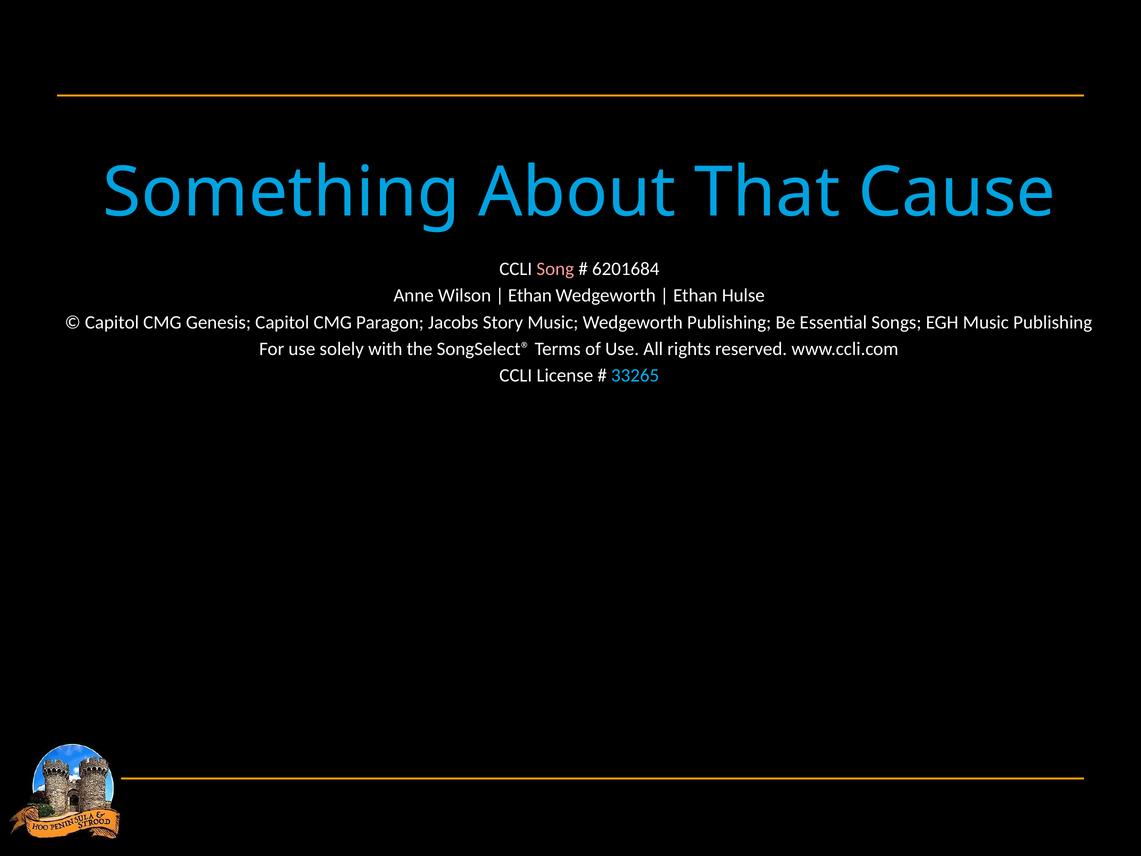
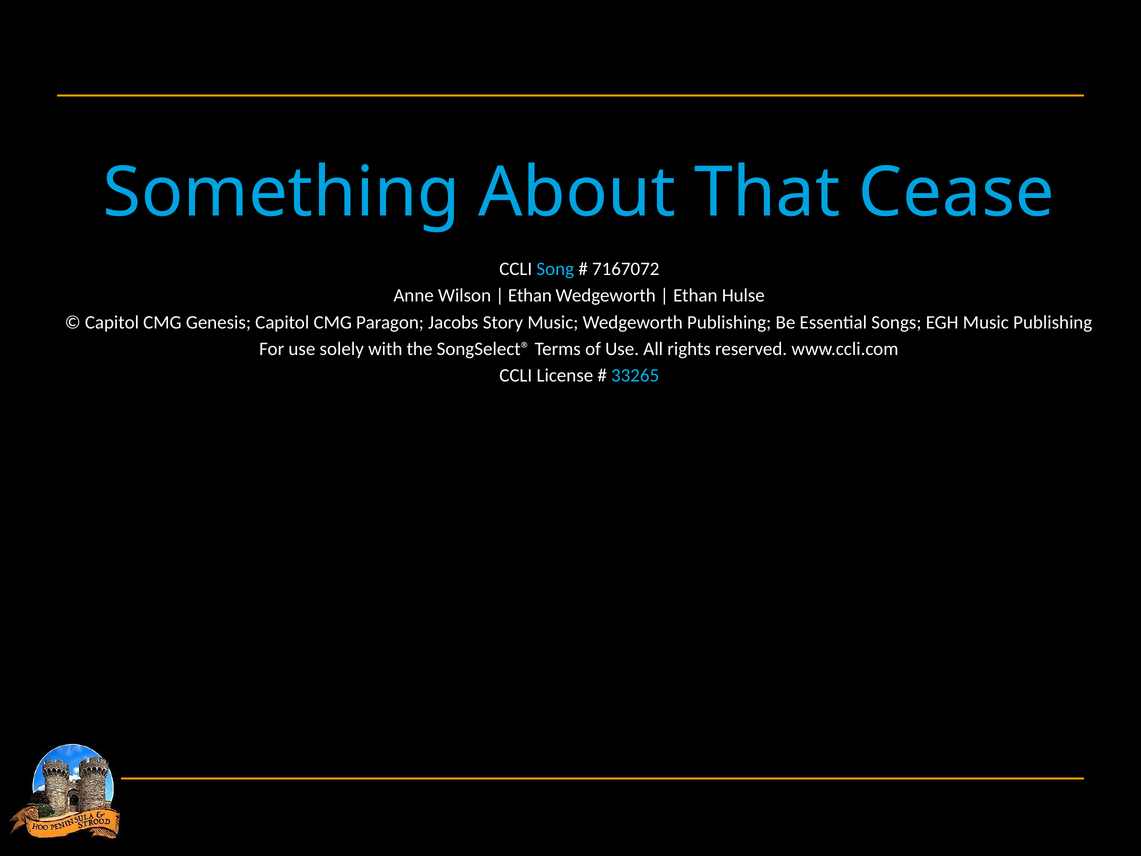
Cause: Cause -> Cease (957, 193)
Song colour: pink -> light blue (555, 269)
6201684: 6201684 -> 7167072 (626, 269)
